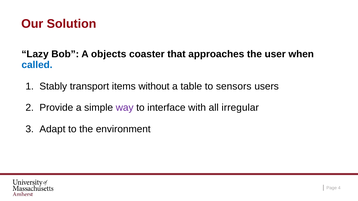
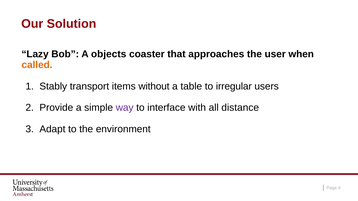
called colour: blue -> orange (37, 65)
sensors: sensors -> irregular (234, 86)
irregular: irregular -> distance (240, 108)
